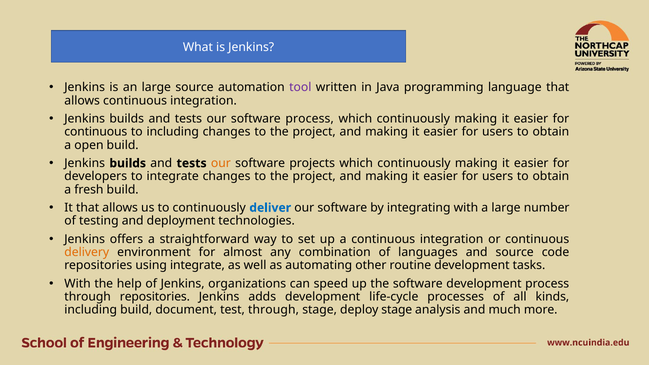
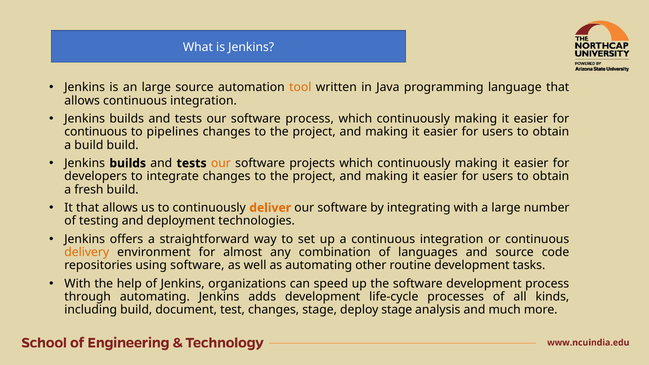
tool colour: purple -> orange (300, 87)
to including: including -> pipelines (173, 132)
a open: open -> build (89, 145)
deliver colour: blue -> orange (270, 208)
using integrate: integrate -> software (197, 265)
through repositories: repositories -> automating (155, 297)
test through: through -> changes (274, 310)
